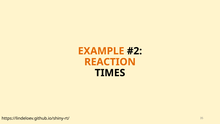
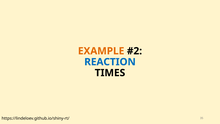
REACTION colour: orange -> blue (110, 62)
